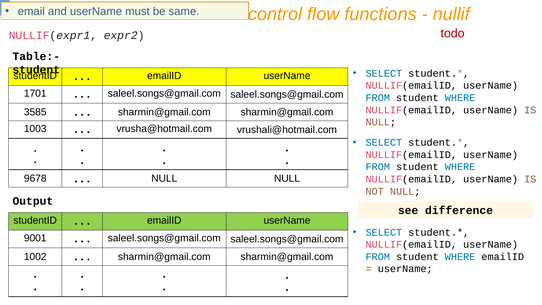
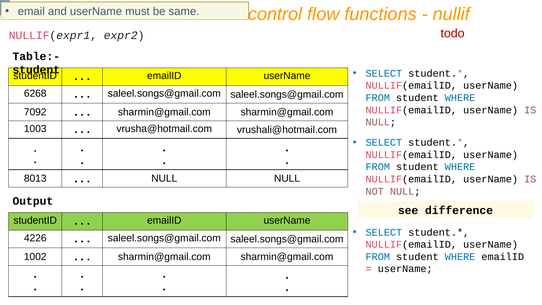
1701: 1701 -> 6268 (35, 93)
3585: 3585 -> 7092 (35, 112)
9678: 9678 -> 8013 (35, 179)
9001: 9001 -> 4226 (35, 238)
